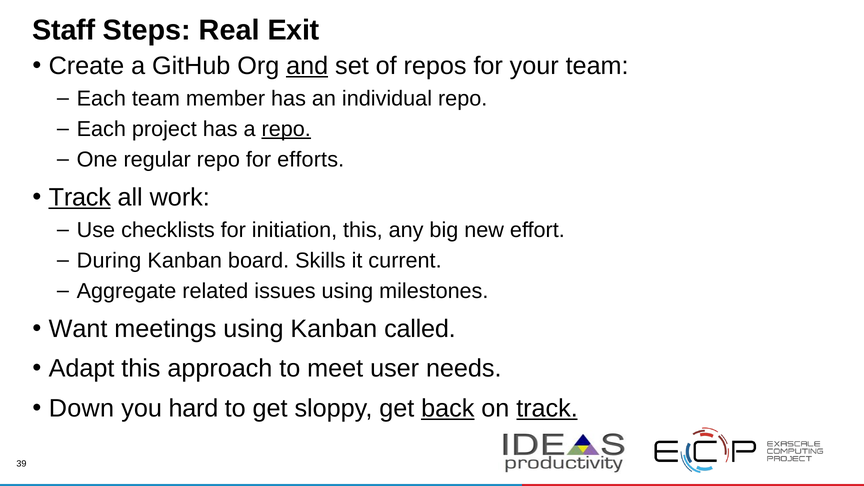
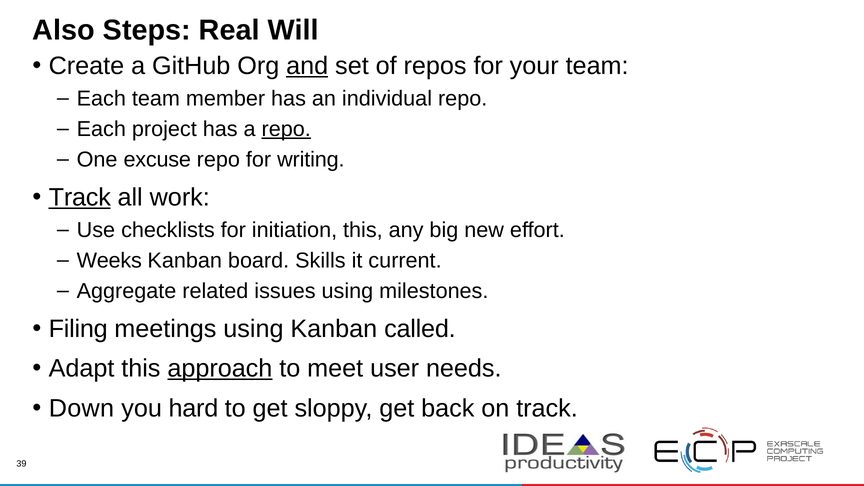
Staff: Staff -> Also (64, 30)
Exit: Exit -> Will (293, 30)
regular: regular -> excuse (157, 160)
efforts: efforts -> writing (311, 160)
During: During -> Weeks (109, 261)
Want: Want -> Filing (78, 329)
approach underline: none -> present (220, 369)
back underline: present -> none (448, 409)
track underline: present -> none (547, 409)
